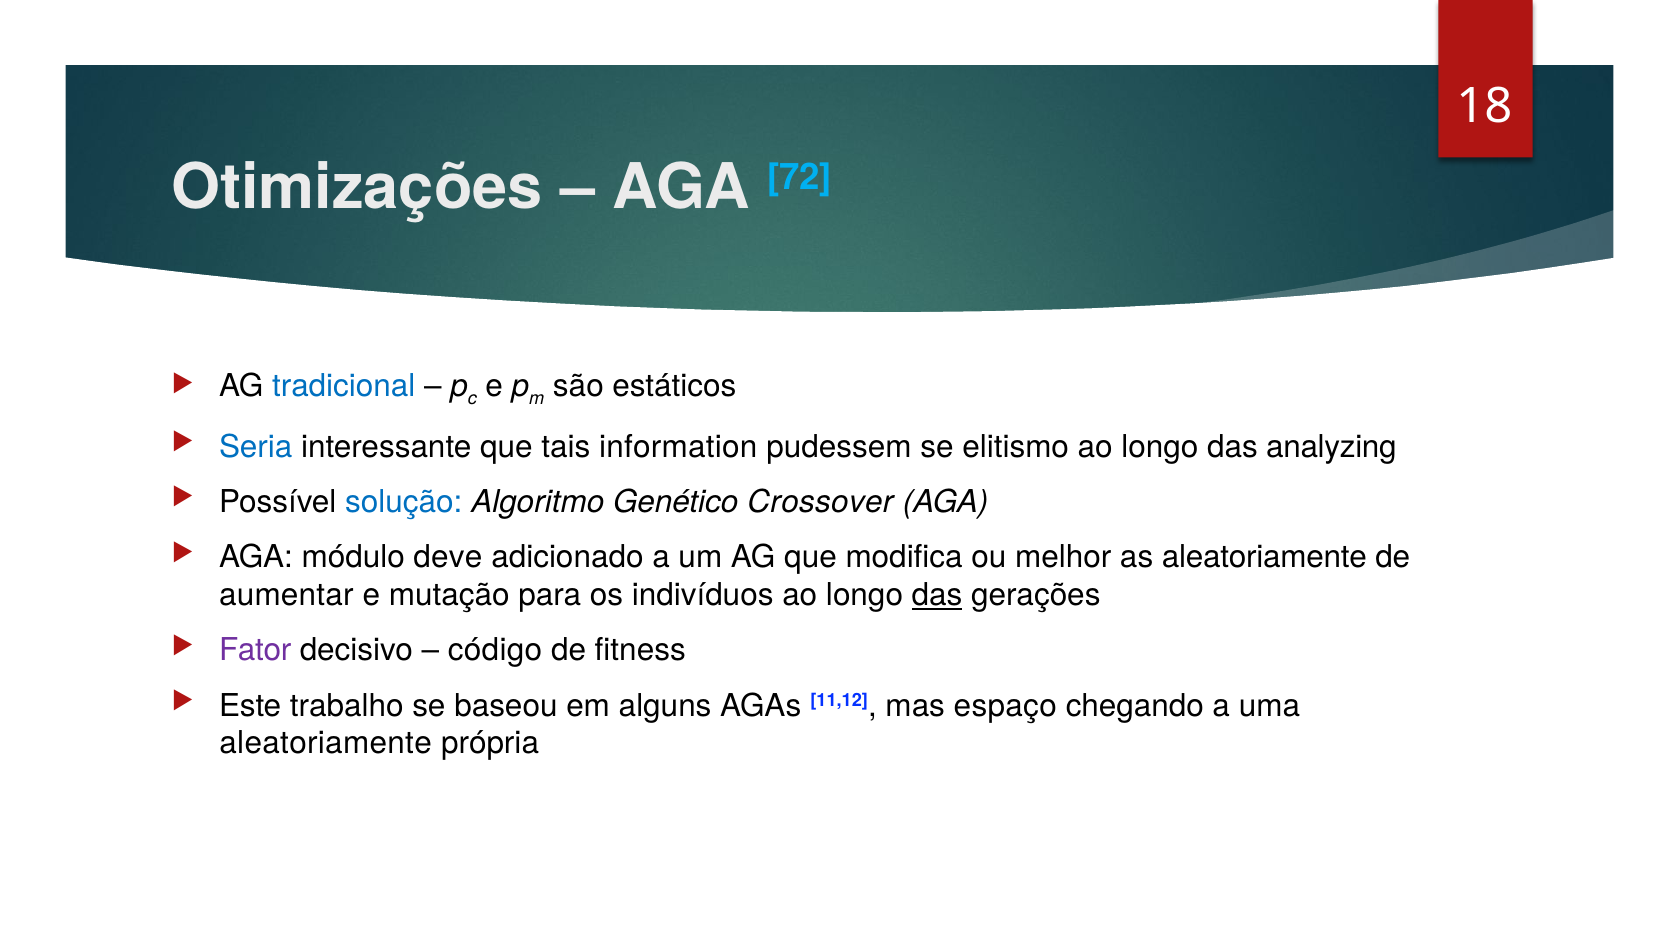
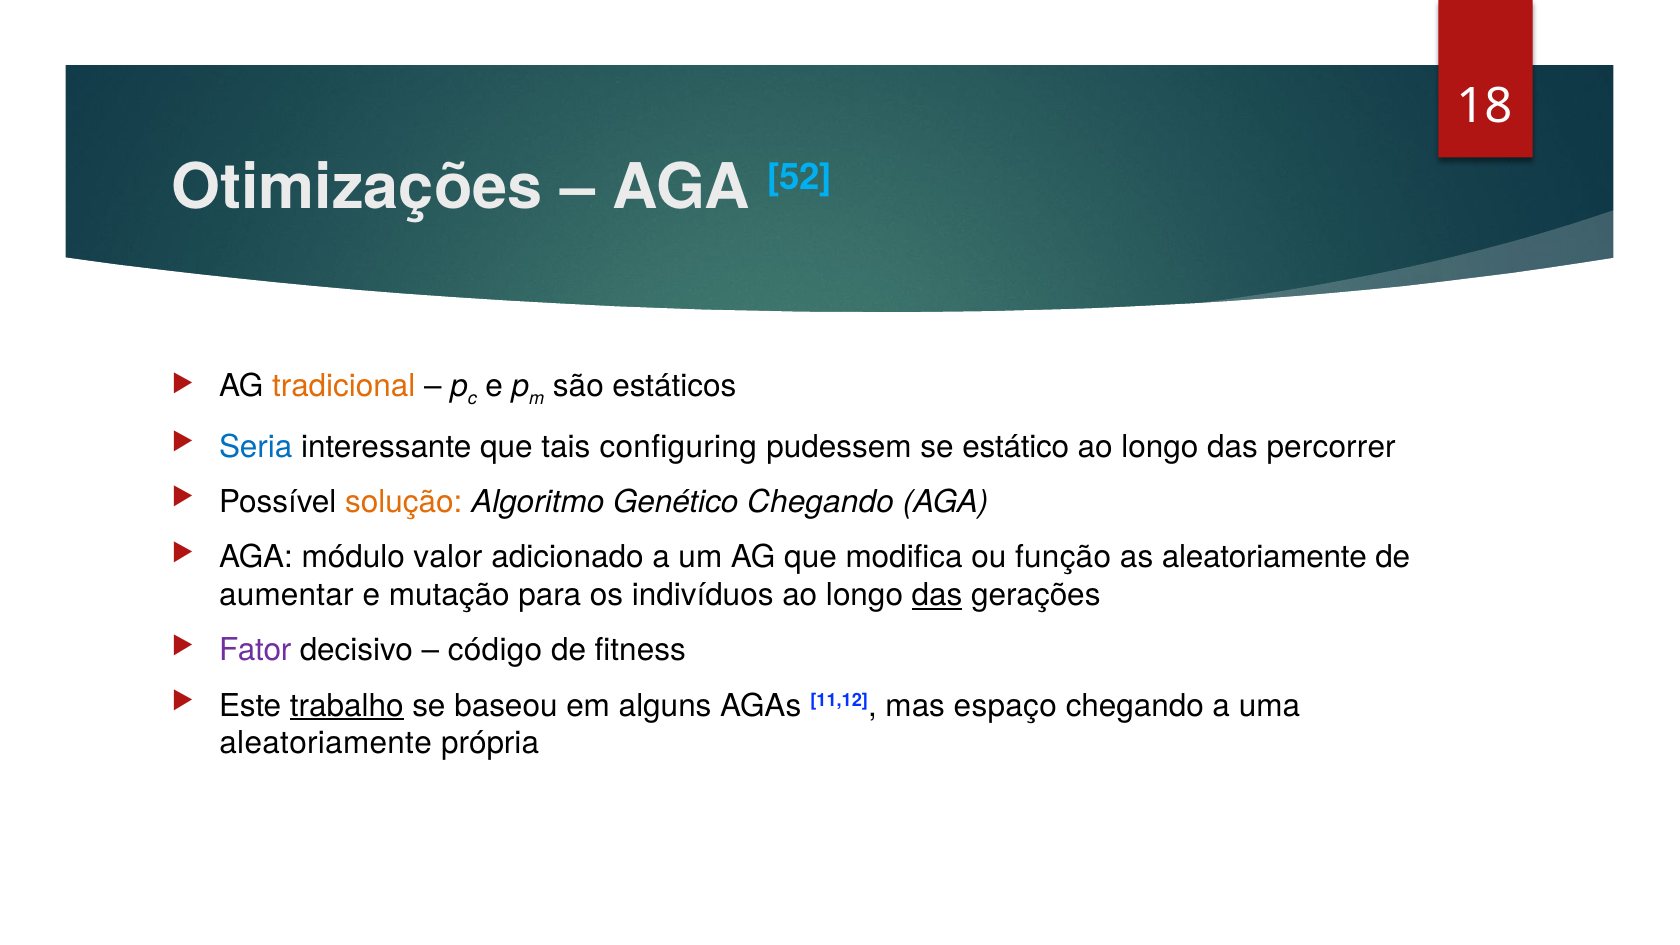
72: 72 -> 52 (800, 177)
tradicional colour: blue -> orange (344, 386)
information: information -> configuring (678, 447)
elitismo: elitismo -> estático (1016, 447)
analyzing: analyzing -> percorrer (1331, 447)
solução colour: blue -> orange (404, 502)
Genético Crossover: Crossover -> Chegando (820, 502)
deve: deve -> valor (448, 557)
melhor: melhor -> função (1063, 557)
trabalho underline: none -> present (347, 706)
